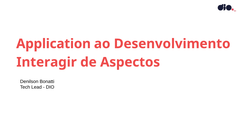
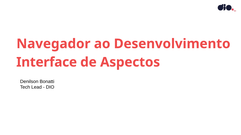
Application: Application -> Navegador (53, 44)
Interagir: Interagir -> Interface (47, 62)
